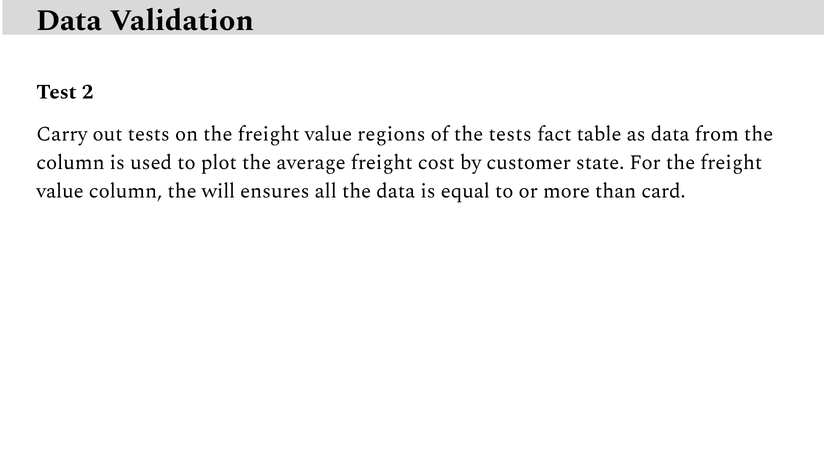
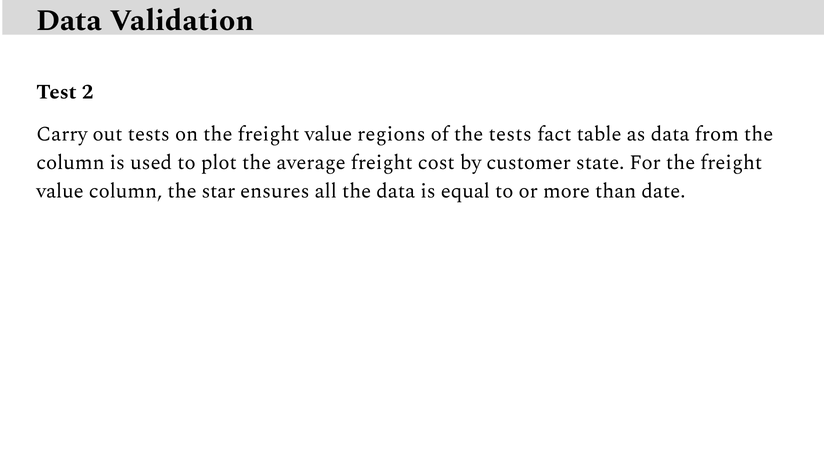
will: will -> star (218, 191)
card: card -> date (663, 191)
